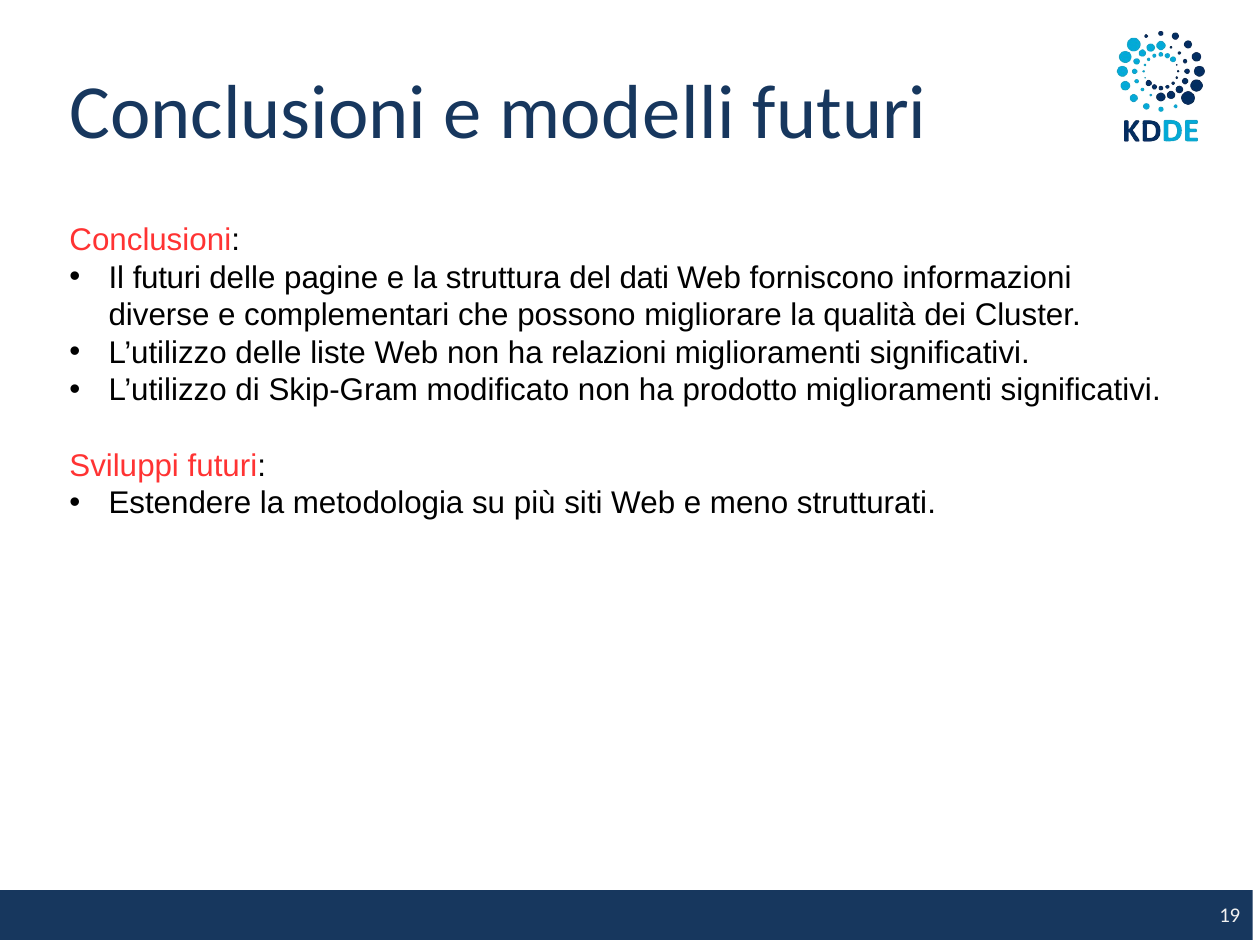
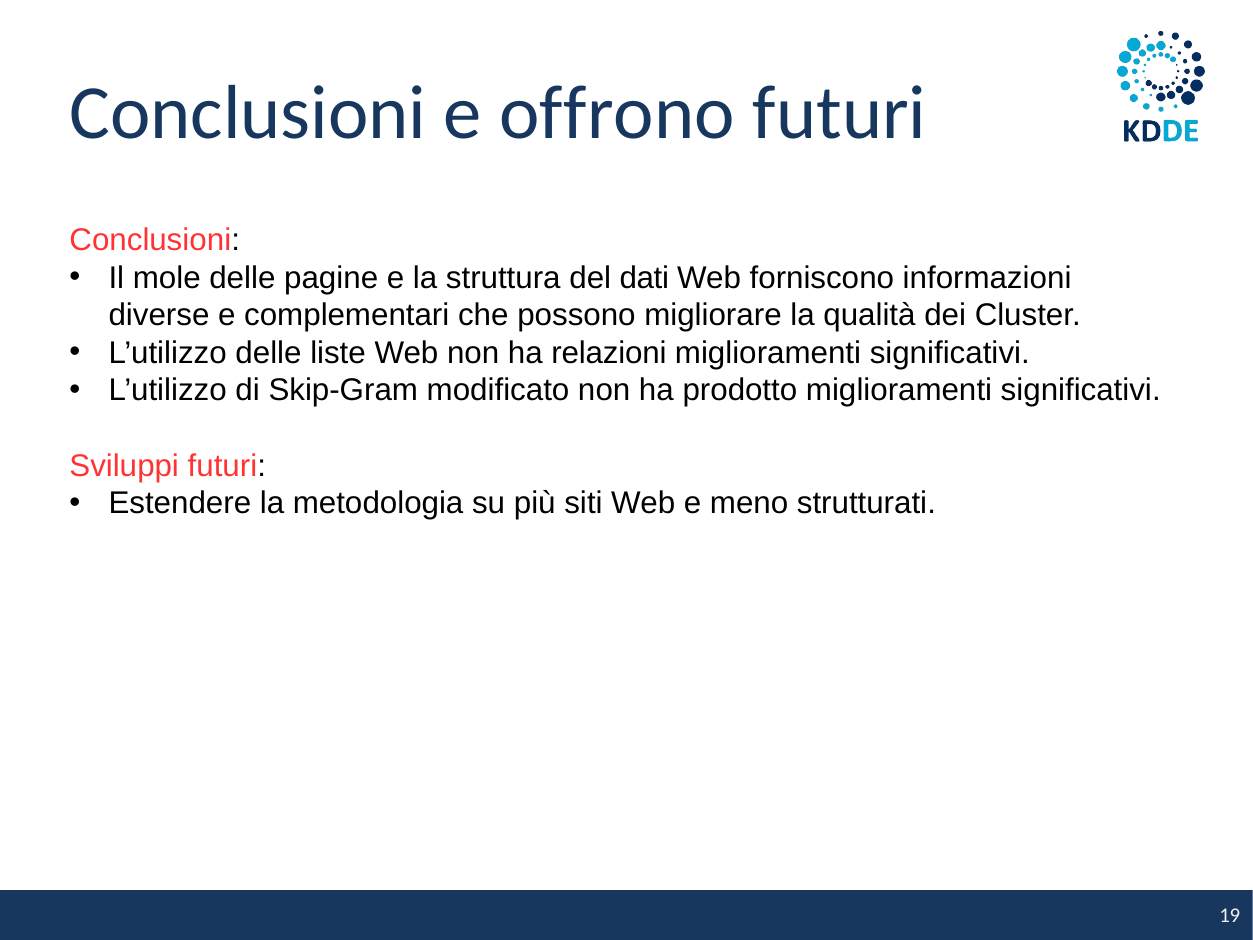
modelli: modelli -> offrono (617, 113)
Il futuri: futuri -> mole (167, 278)
